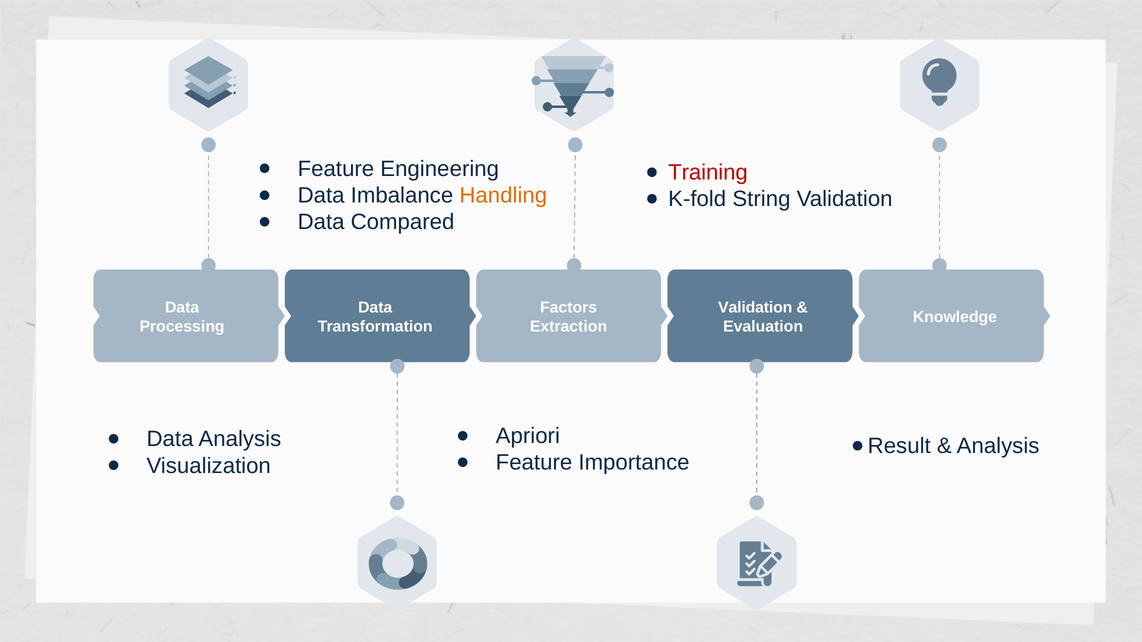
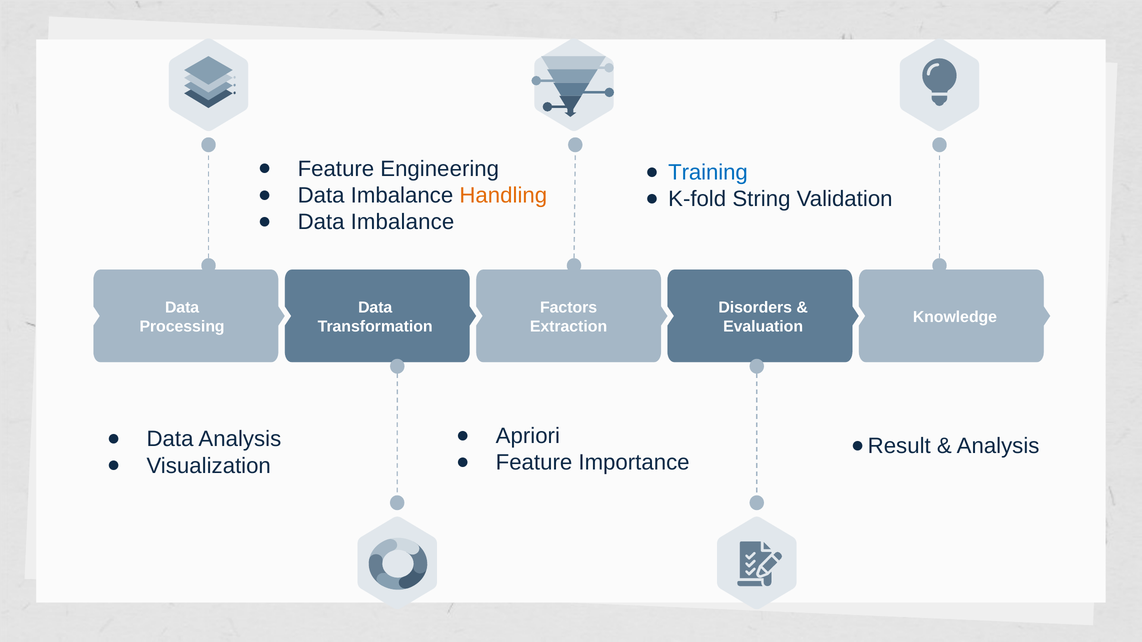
Training colour: red -> blue (708, 173)
Compared: Compared -> Imbalance (402, 222)
Validation: Validation -> Disorders (755, 308)
